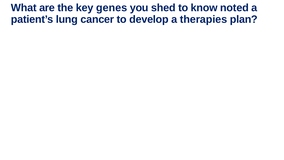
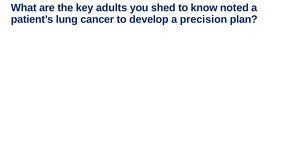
genes: genes -> adults (112, 8)
therapies: therapies -> precision (204, 19)
